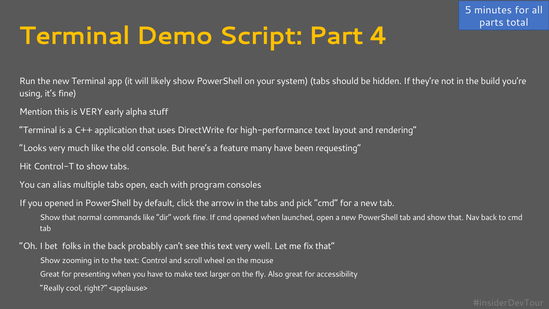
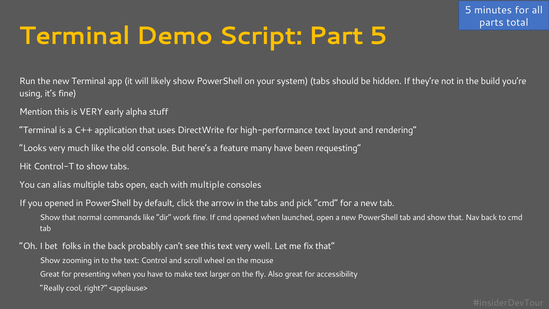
Part 4: 4 -> 5 (378, 36)
with program: program -> multiple (207, 185)
